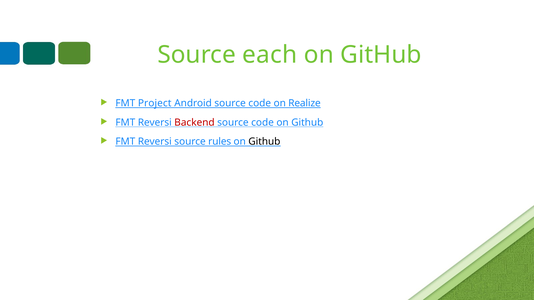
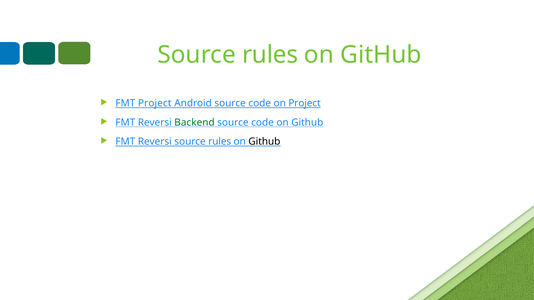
each: each -> rules (270, 55)
on Realize: Realize -> Project (305, 103)
Backend colour: red -> green (194, 123)
